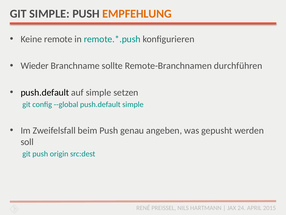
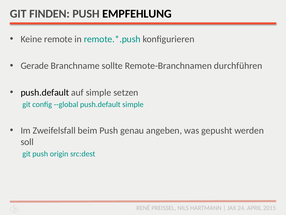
GIT SIMPLE: SIMPLE -> FINDEN (49, 14)
EMPFEHLUNG colour: orange -> black (137, 14)
Wieder: Wieder -> Gerade (35, 66)
